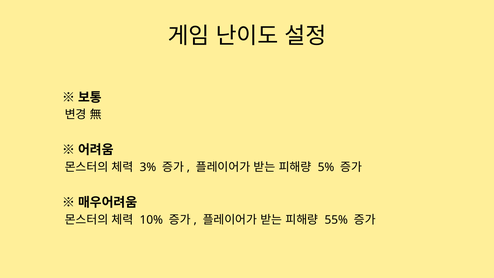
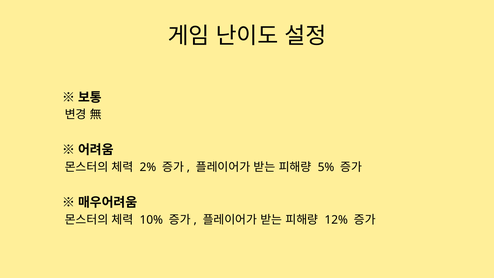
3%: 3% -> 2% (148, 167)
55%: 55% -> 12% (336, 220)
